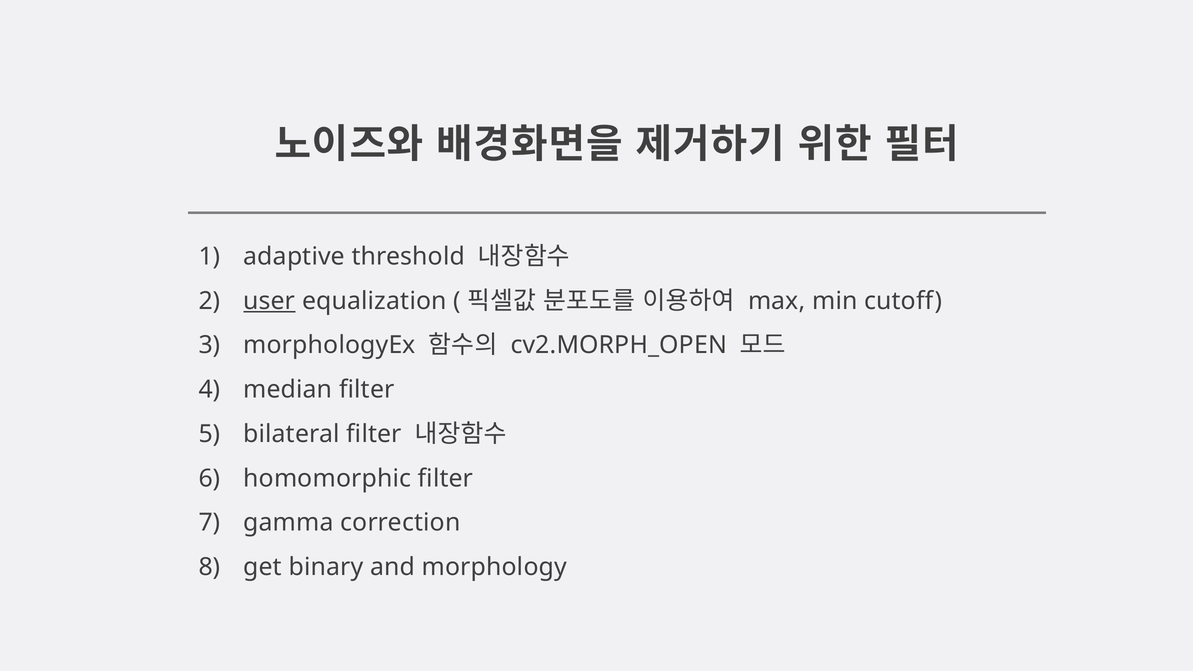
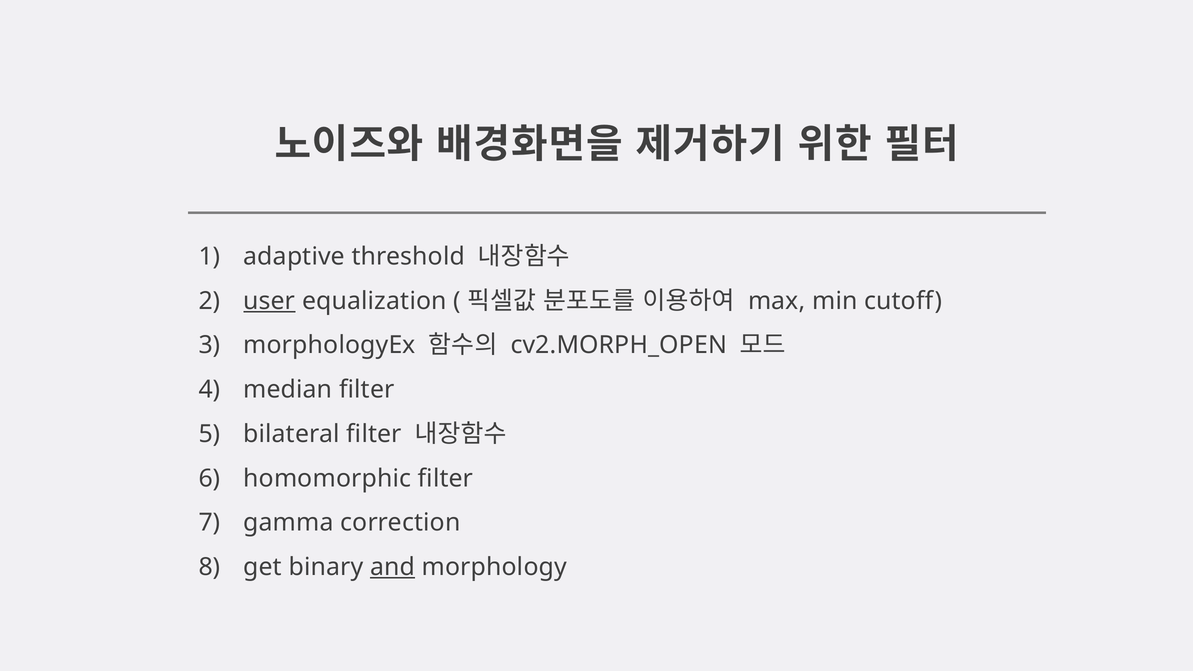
and underline: none -> present (392, 567)
